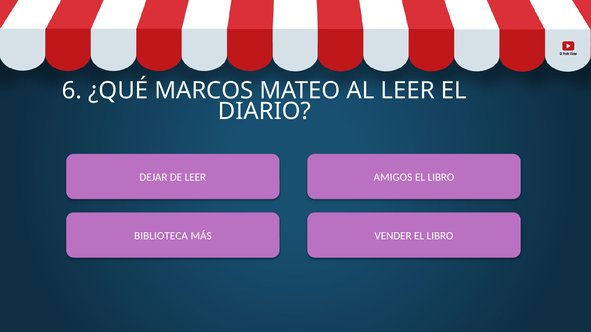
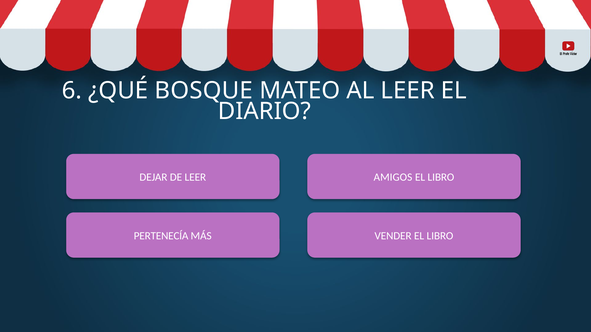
MARCOS: MARCOS -> BOSQUE (204, 91)
BIBLIOTECA: BIBLIOTECA -> PERTENECÍA (161, 236)
